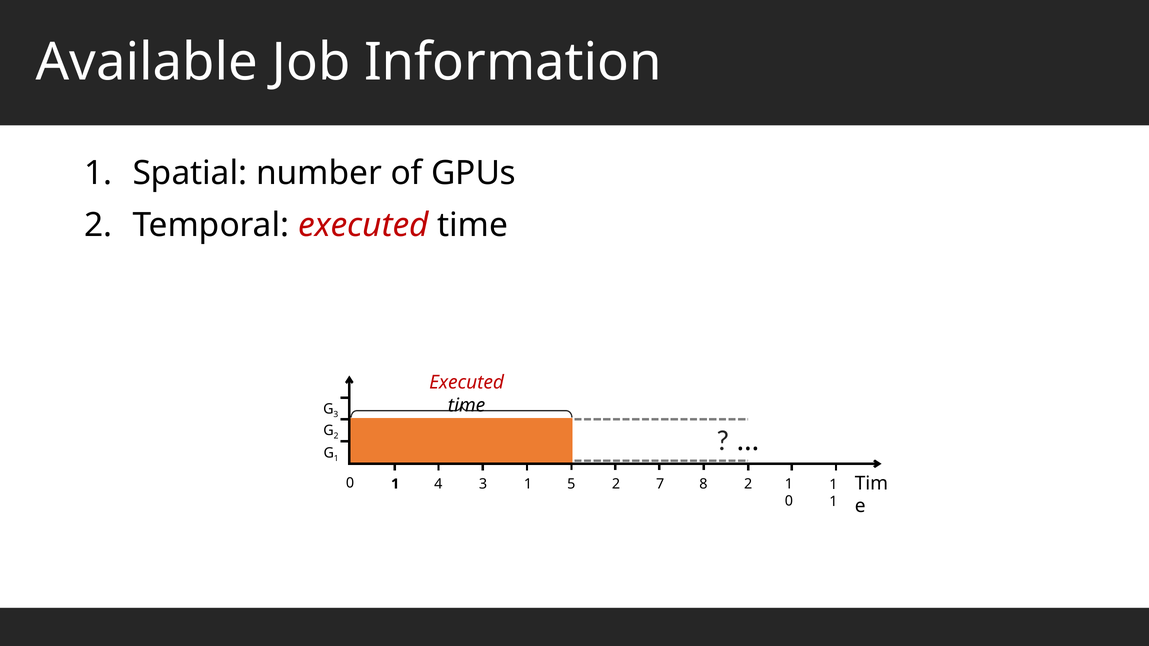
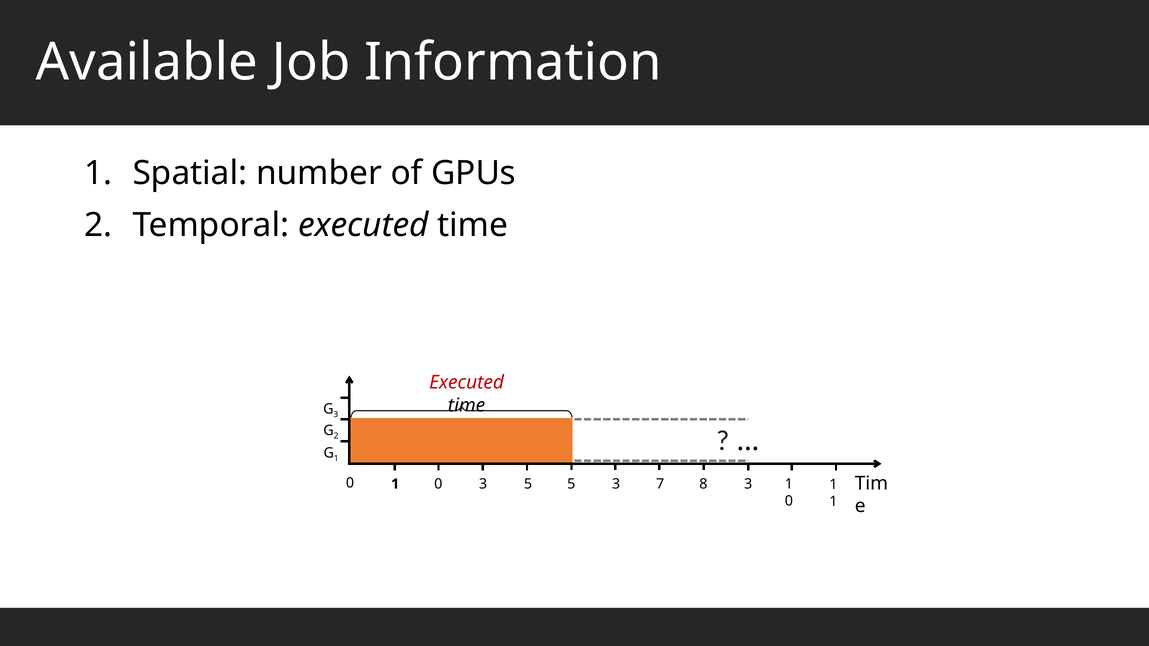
executed colour: red -> black (363, 225)
4: 4 -> 0 (438, 484)
3 1: 1 -> 5 (528, 484)
5 2: 2 -> 3 (616, 484)
8 2: 2 -> 3 (748, 484)
